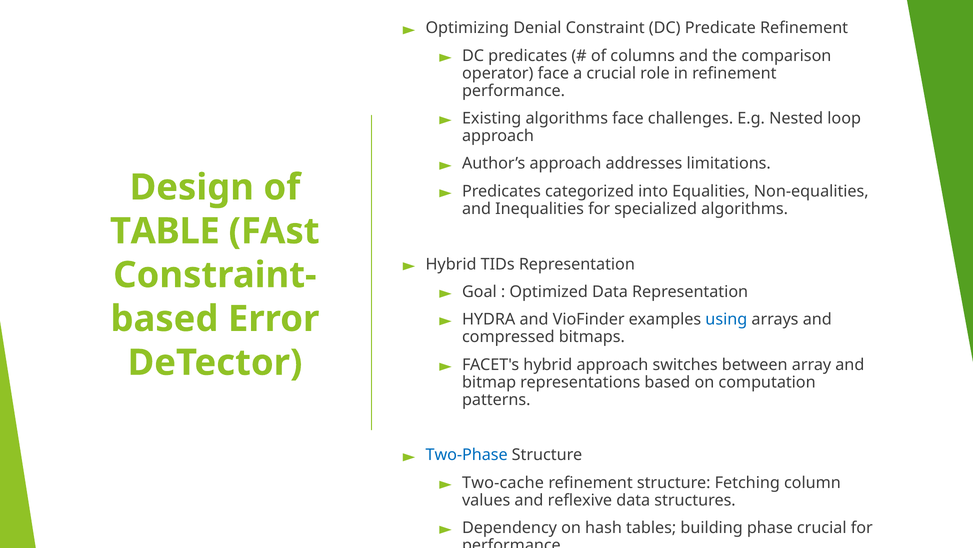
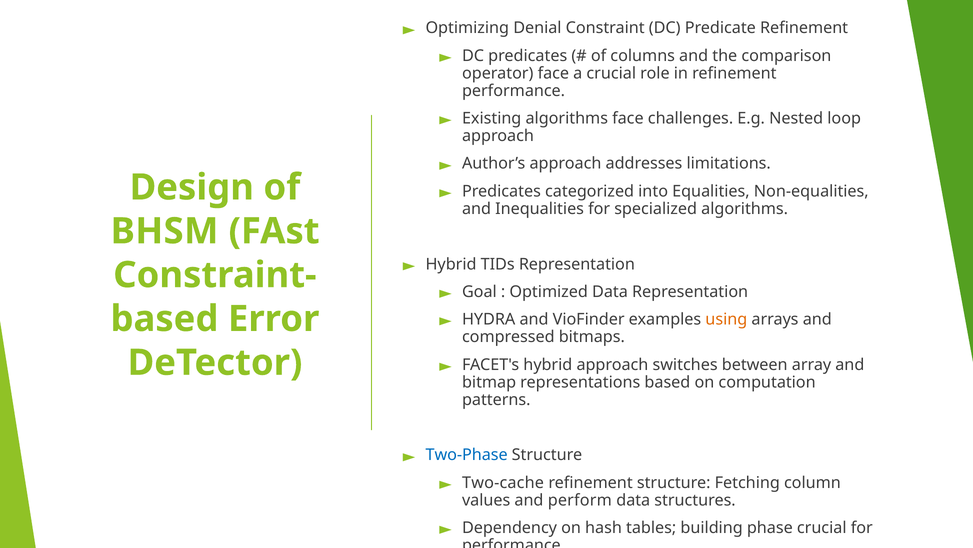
TABLE: TABLE -> BHSM (165, 231)
using colour: blue -> orange (726, 319)
reflexive: reflexive -> perform (580, 500)
